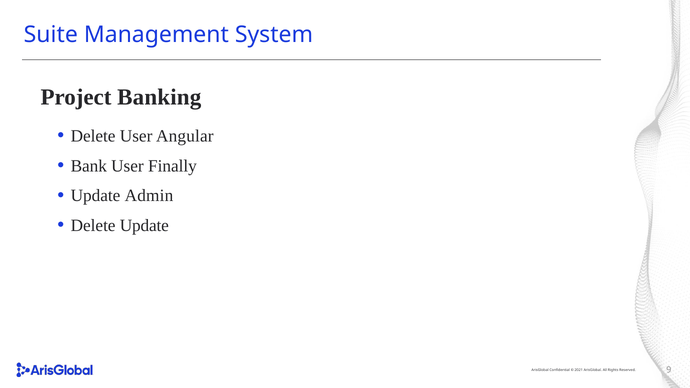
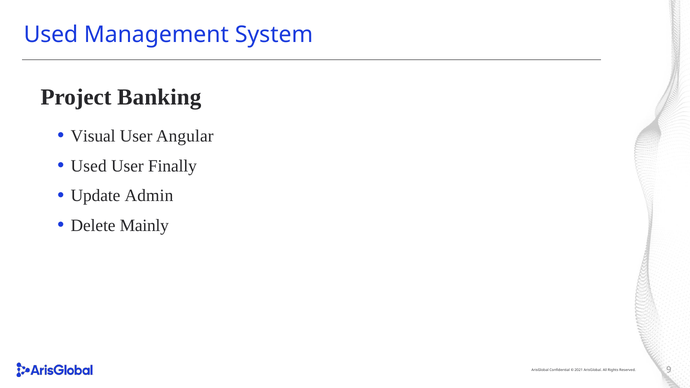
Suite: Suite -> Used (51, 35)
Delete: Delete -> Visual (93, 136)
Bank: Bank -> Used (89, 166)
Delete Update: Update -> Mainly (144, 226)
